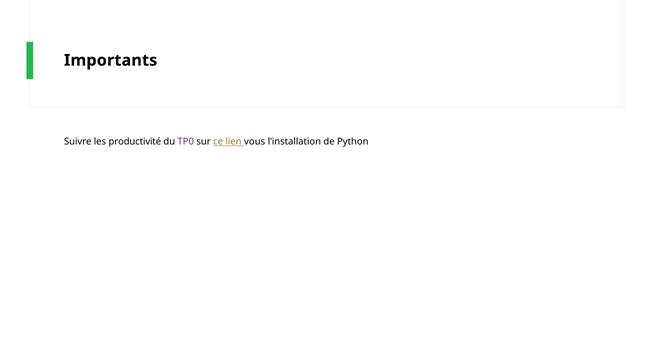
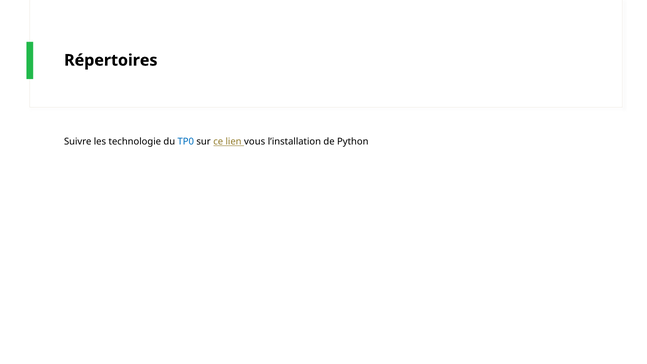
Importants: Importants -> Répertoires (111, 60)
productivité: productivité -> technologie (135, 142)
TP0 colour: purple -> blue (186, 142)
